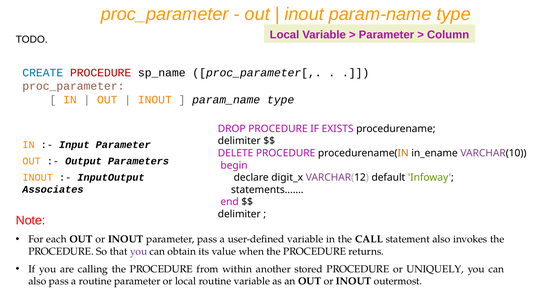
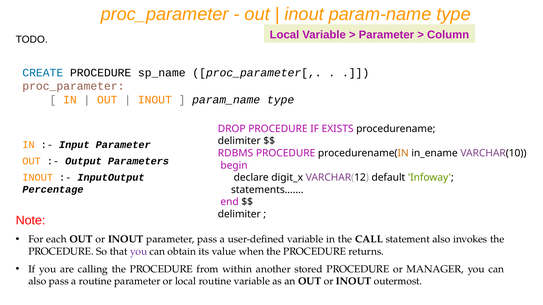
PROCEDURE colour: red -> black (101, 73)
DELETE: DELETE -> RDBMS (236, 153)
Associates: Associates -> Percentage (53, 190)
UNIQUELY: UNIQUELY -> MANAGER (435, 269)
